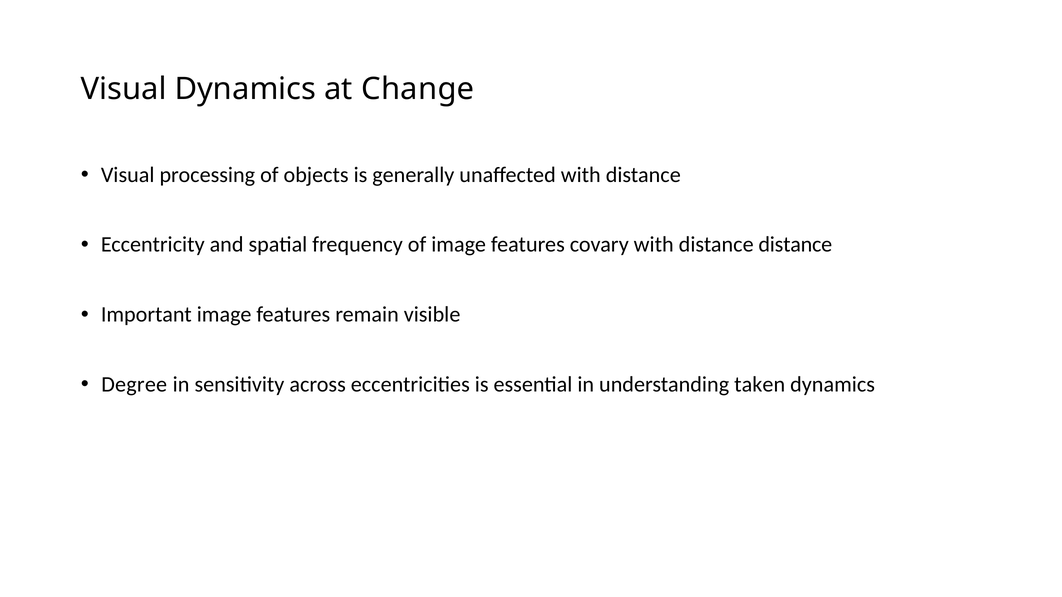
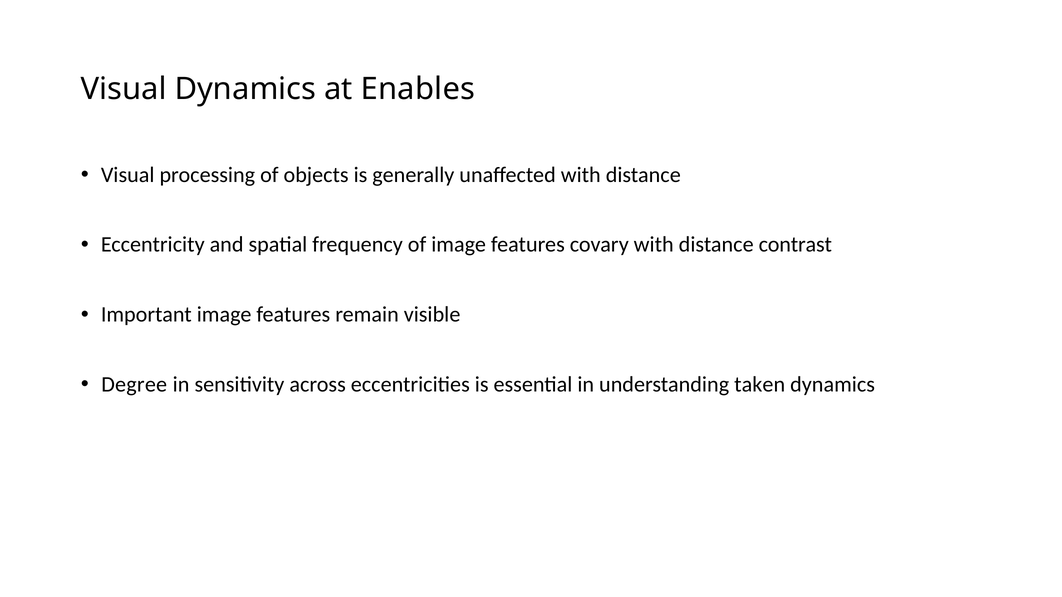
Change: Change -> Enables (418, 89)
distance distance: distance -> contrast (795, 245)
